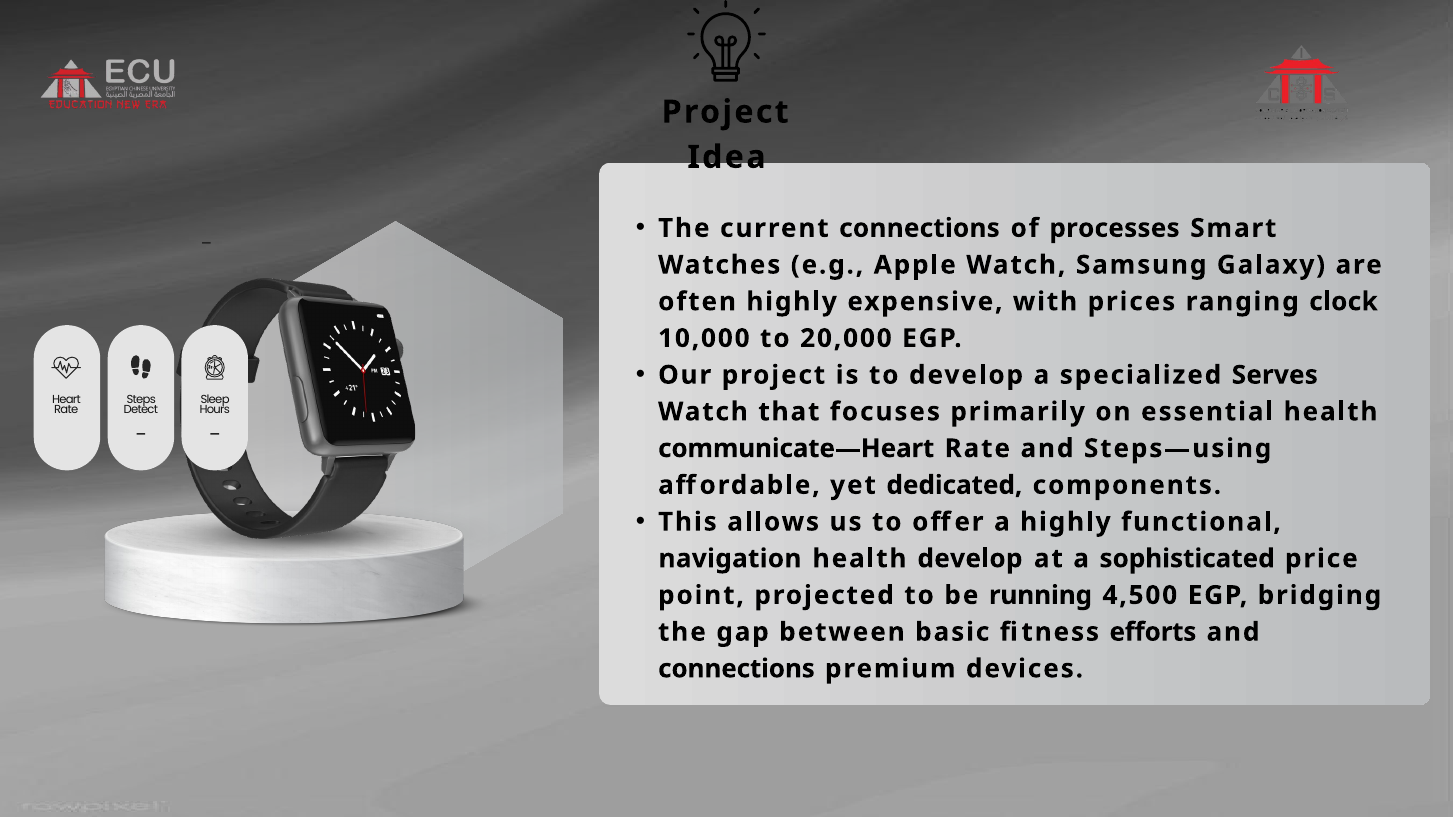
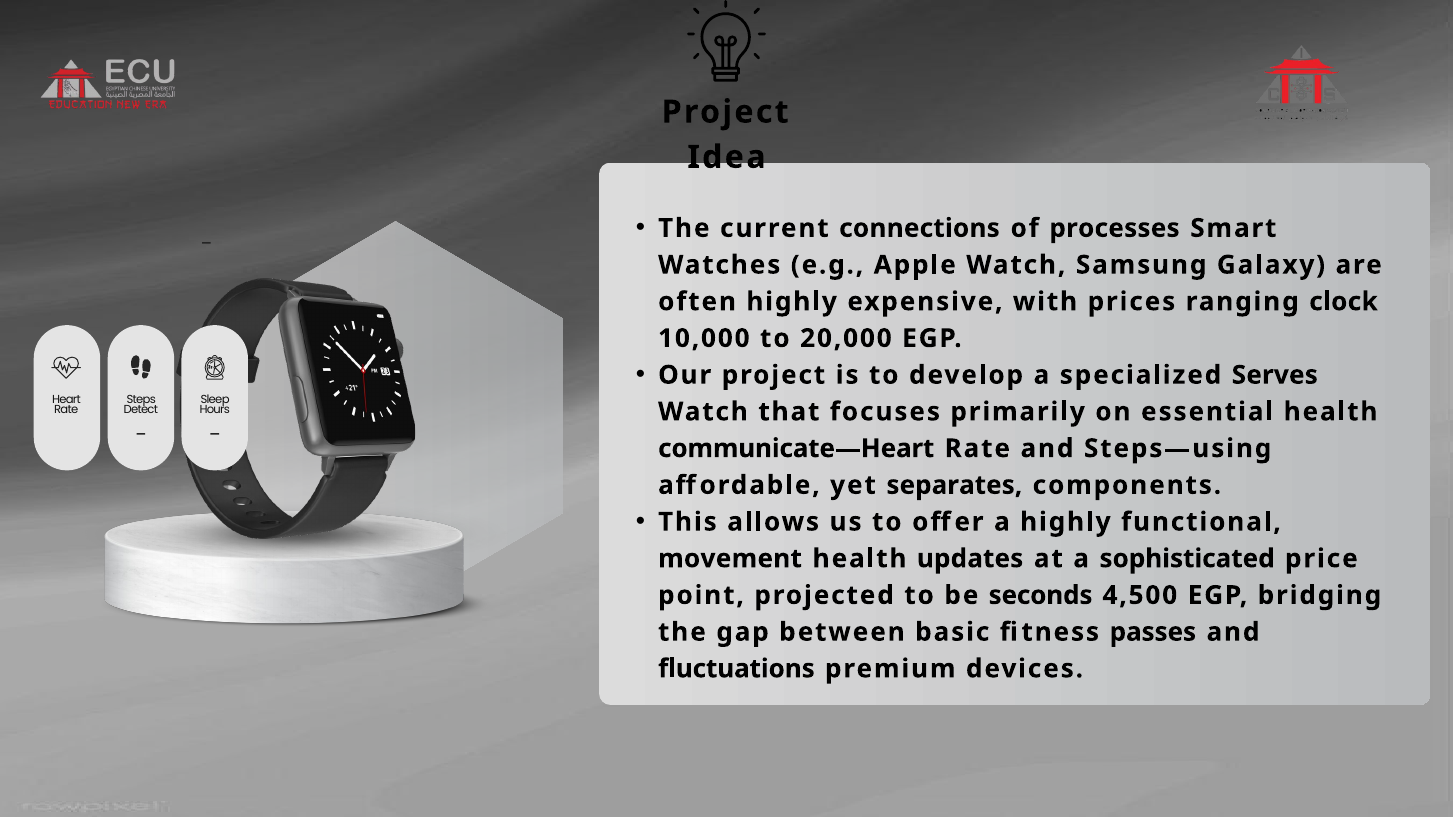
dedicated: dedicated -> separates (954, 485)
navigation: navigation -> movement (730, 559)
health develop: develop -> updates (970, 559)
running: running -> seconds (1041, 596)
efforts: efforts -> passes (1153, 632)
connections: connections -> fluctuations (736, 669)
